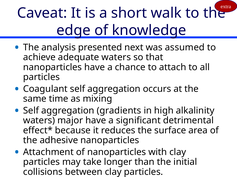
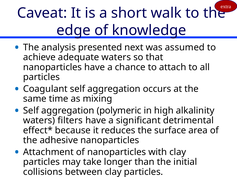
gradients: gradients -> polymeric (119, 111)
major: major -> filters (70, 121)
